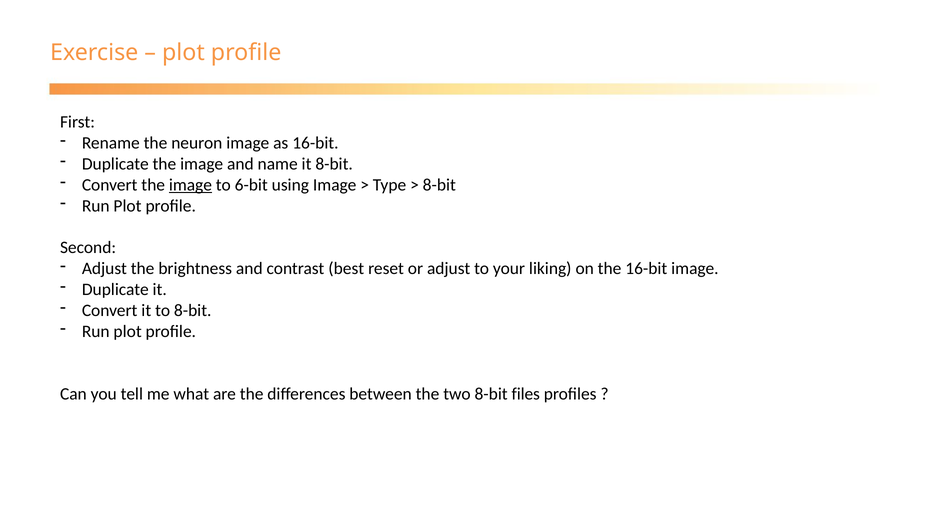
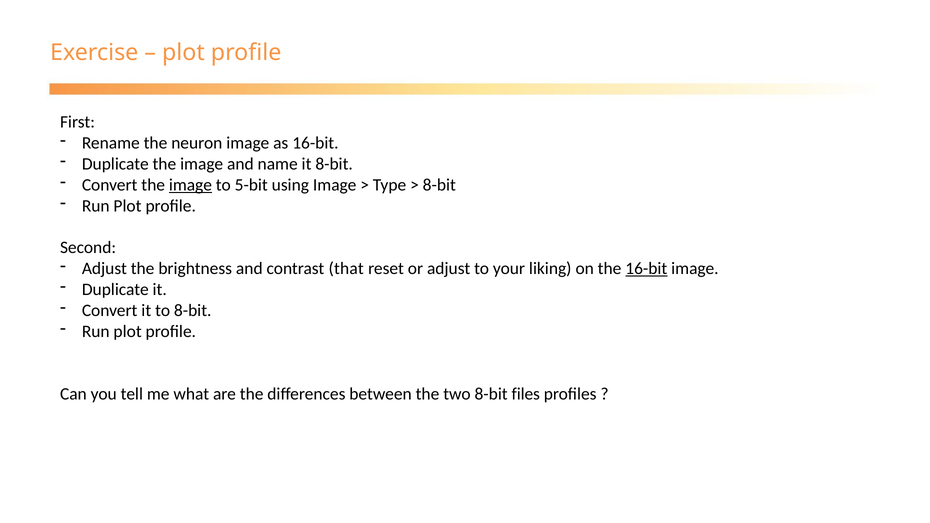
6-bit: 6-bit -> 5-bit (251, 185)
best: best -> that (346, 269)
16-bit underline: none -> present (646, 269)
